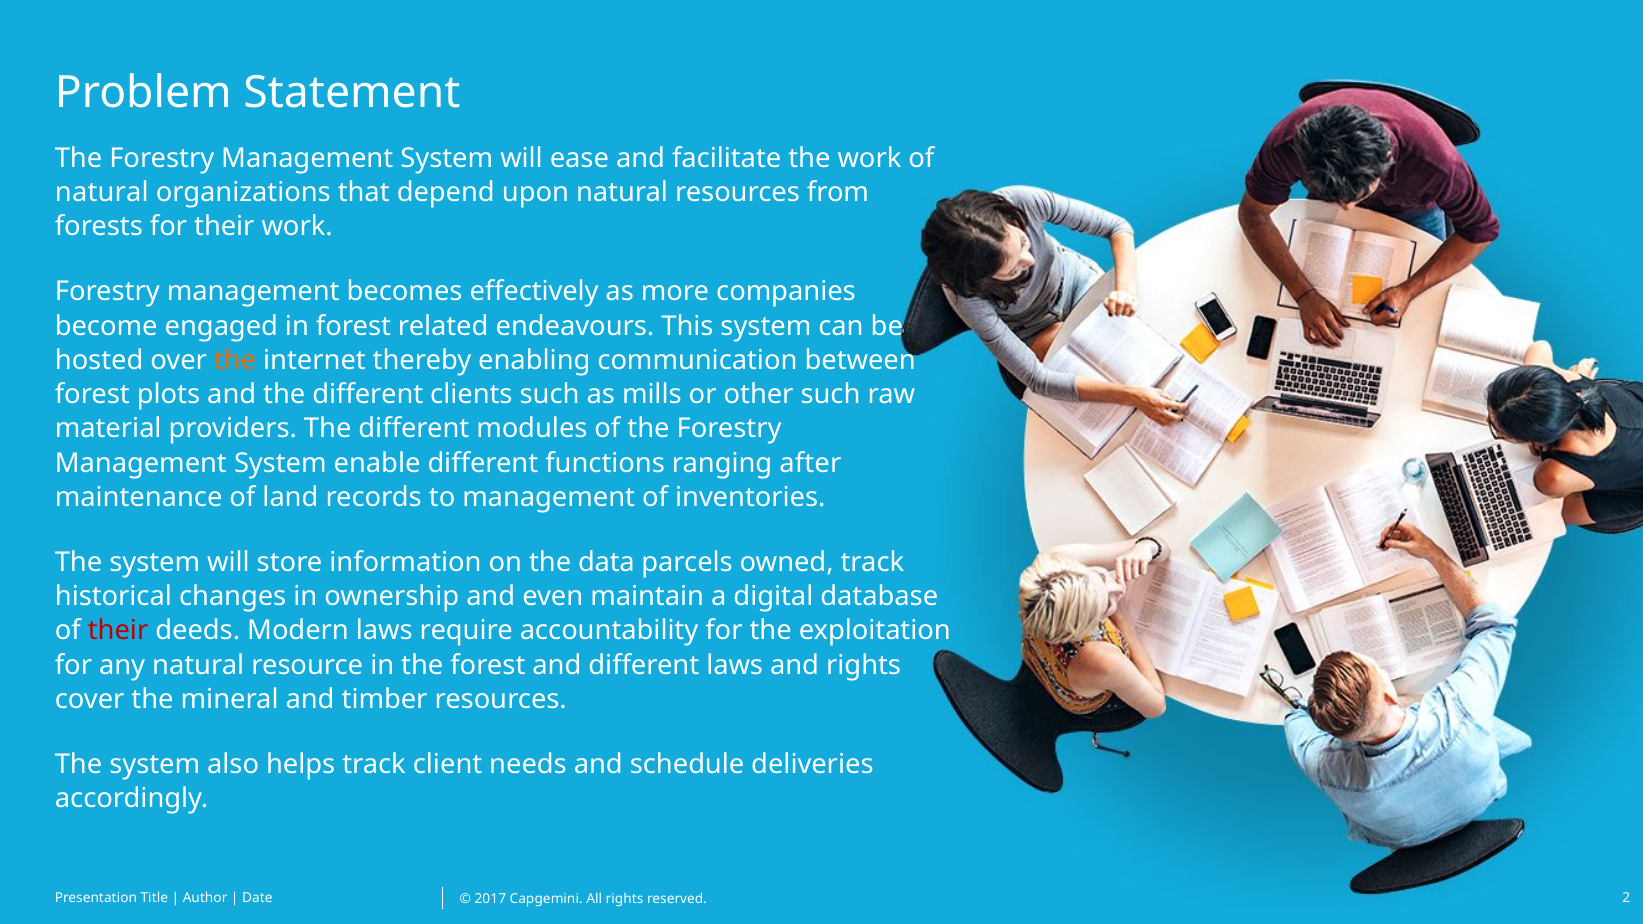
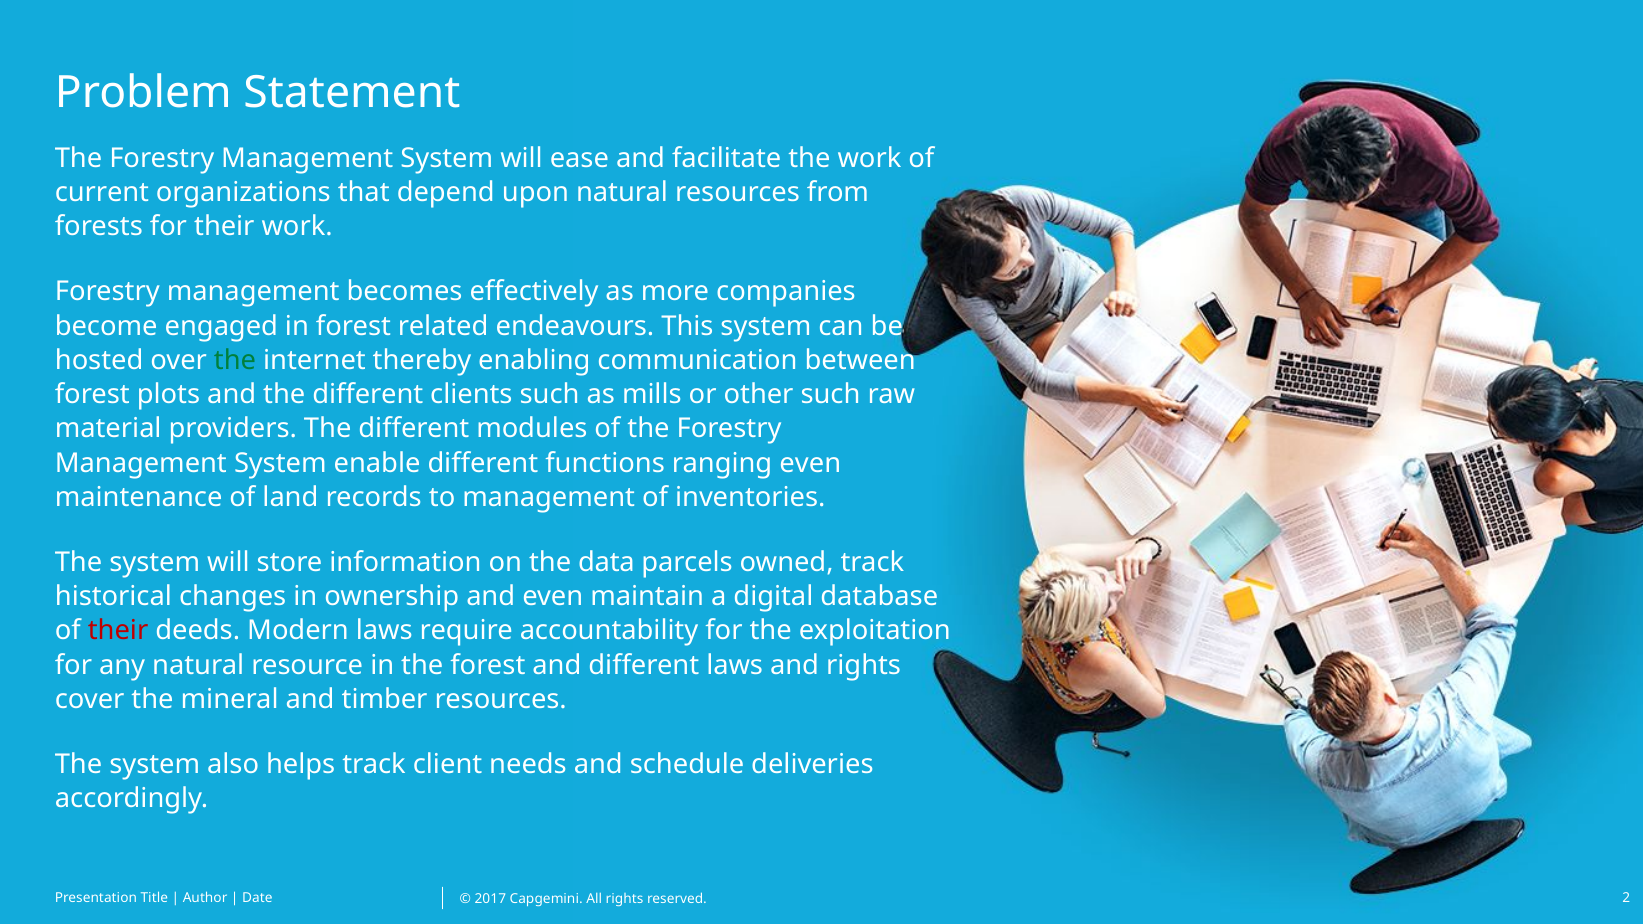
natural: natural -> current (102, 193)
the colour: orange -> green (235, 360)
ranging after: after -> even (810, 463)
